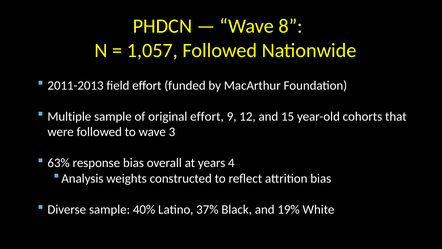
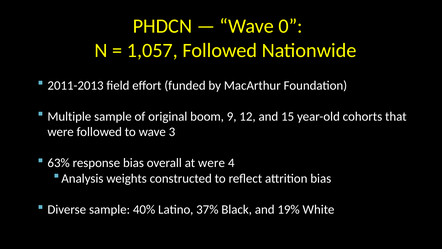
8: 8 -> 0 (291, 26)
original effort: effort -> boom (207, 116)
at years: years -> were (212, 163)
